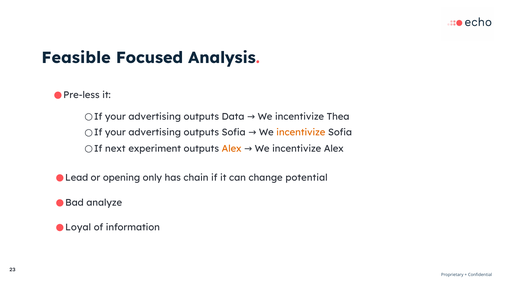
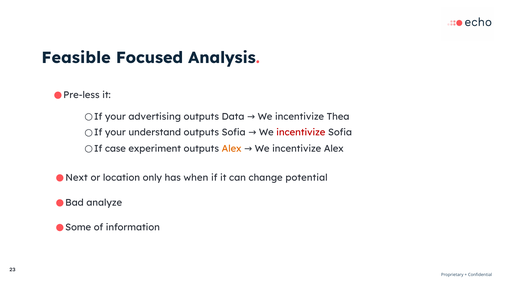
advertising: advertising -> understand (155, 133)
incentivize colour: orange -> red (301, 133)
next: next -> case (115, 149)
Lead: Lead -> Next (77, 178)
opening: opening -> location (121, 178)
chain: chain -> when (196, 178)
Loyal: Loyal -> Some (78, 228)
